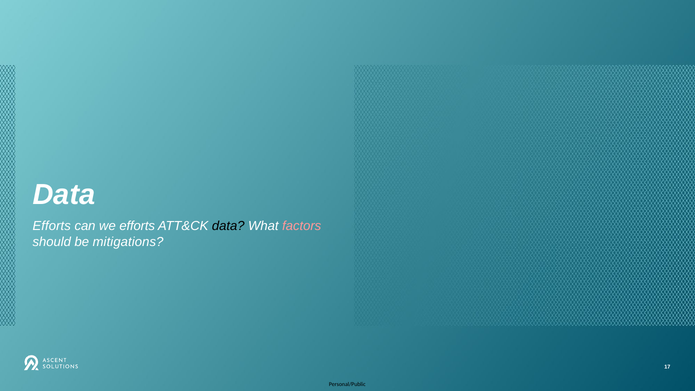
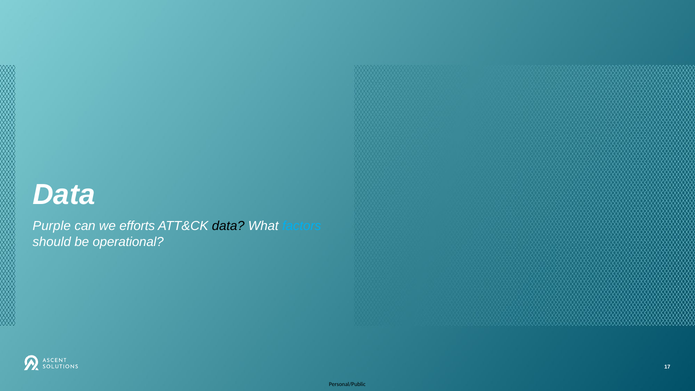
Efforts: Efforts -> Purple (52, 226)
factors colour: pink -> light blue (302, 226)
mitigations: mitigations -> operational (128, 242)
